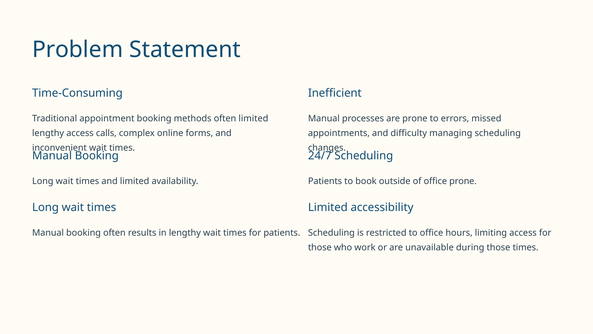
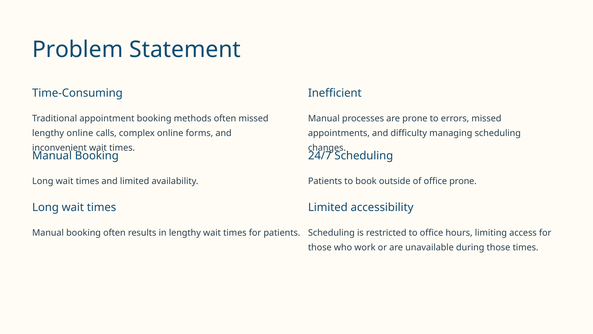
often limited: limited -> missed (253, 118)
lengthy access: access -> online (80, 133)
